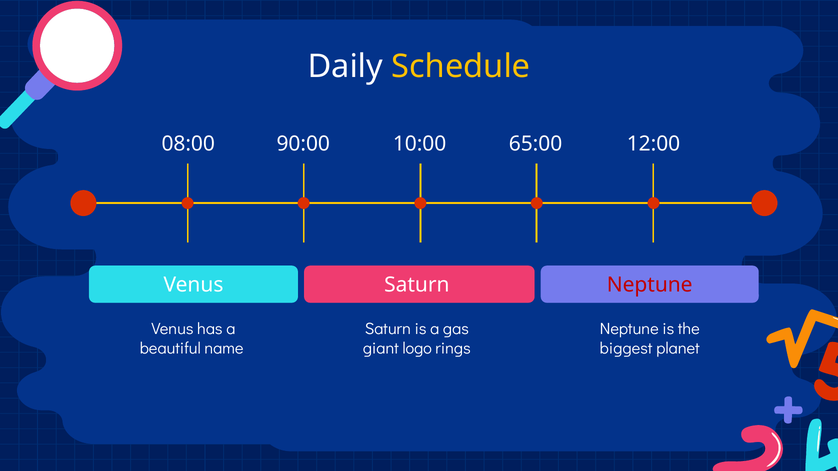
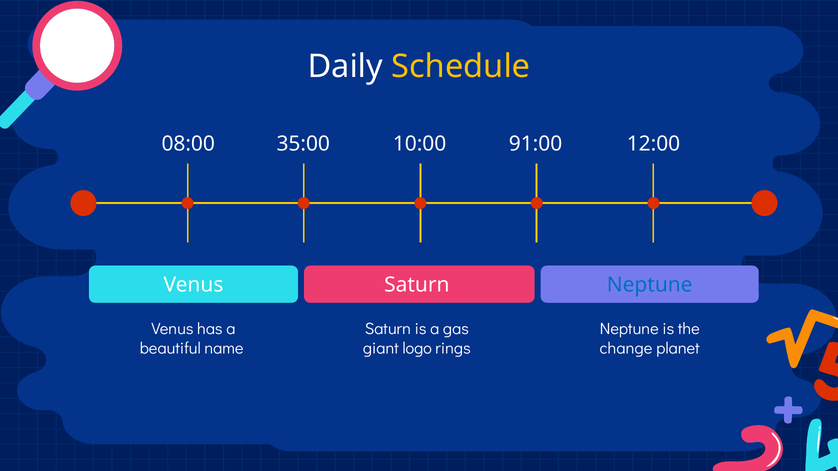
90:00: 90:00 -> 35:00 (303, 144)
65:00: 65:00 -> 91:00 (536, 144)
Neptune colour: red -> blue (650, 285)
biggest: biggest -> change (626, 349)
